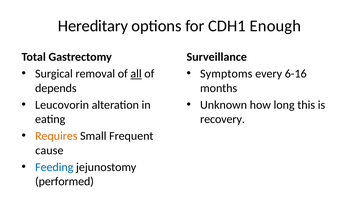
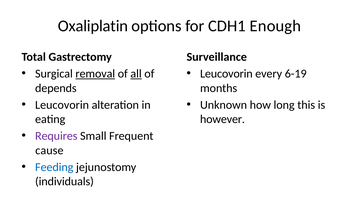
Hereditary: Hereditary -> Oxaliplatin (93, 26)
removal underline: none -> present (95, 74)
Symptoms: Symptoms -> Leucovorin (226, 74)
6-16: 6-16 -> 6-19 (296, 74)
recovery: recovery -> however (222, 119)
Requires colour: orange -> purple (56, 136)
performed: performed -> individuals (64, 182)
